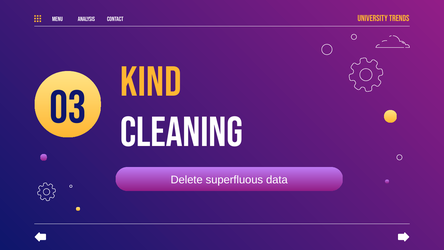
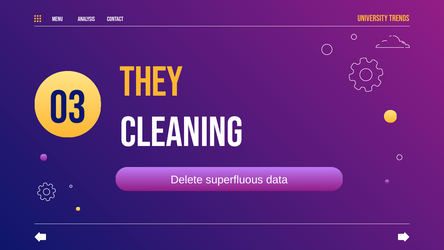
kind: kind -> they (151, 82)
